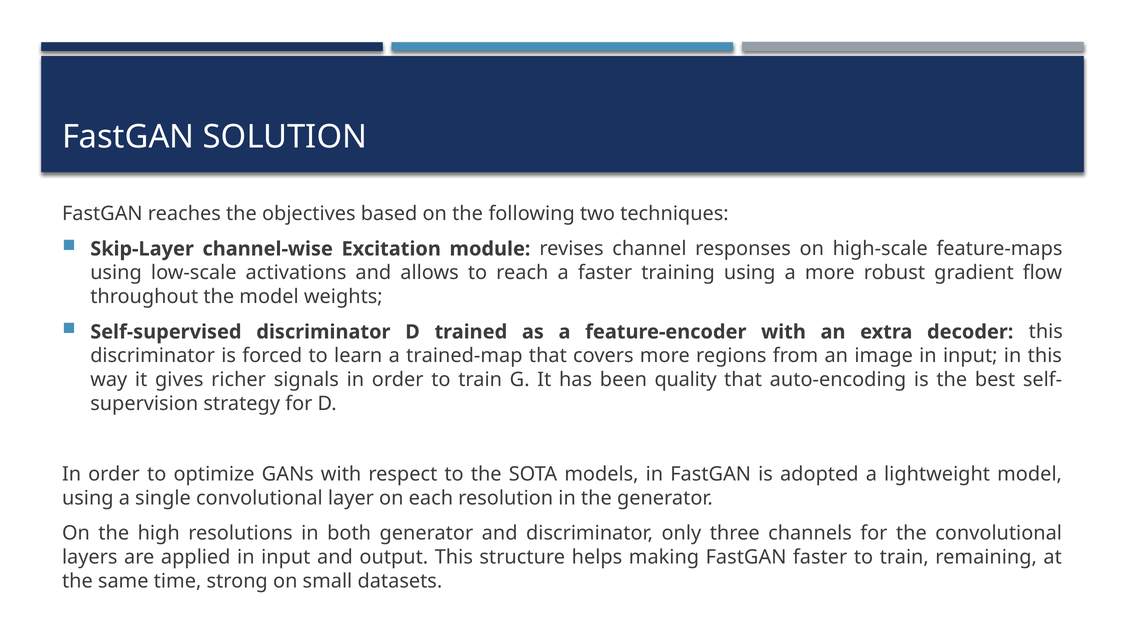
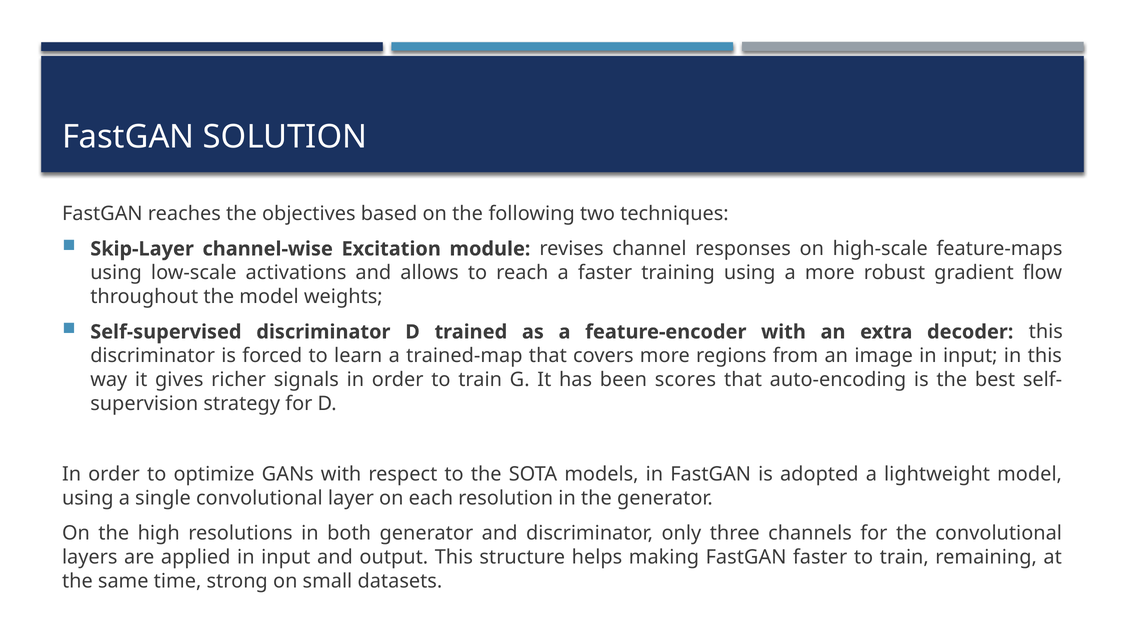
quality: quality -> scores (685, 380)
